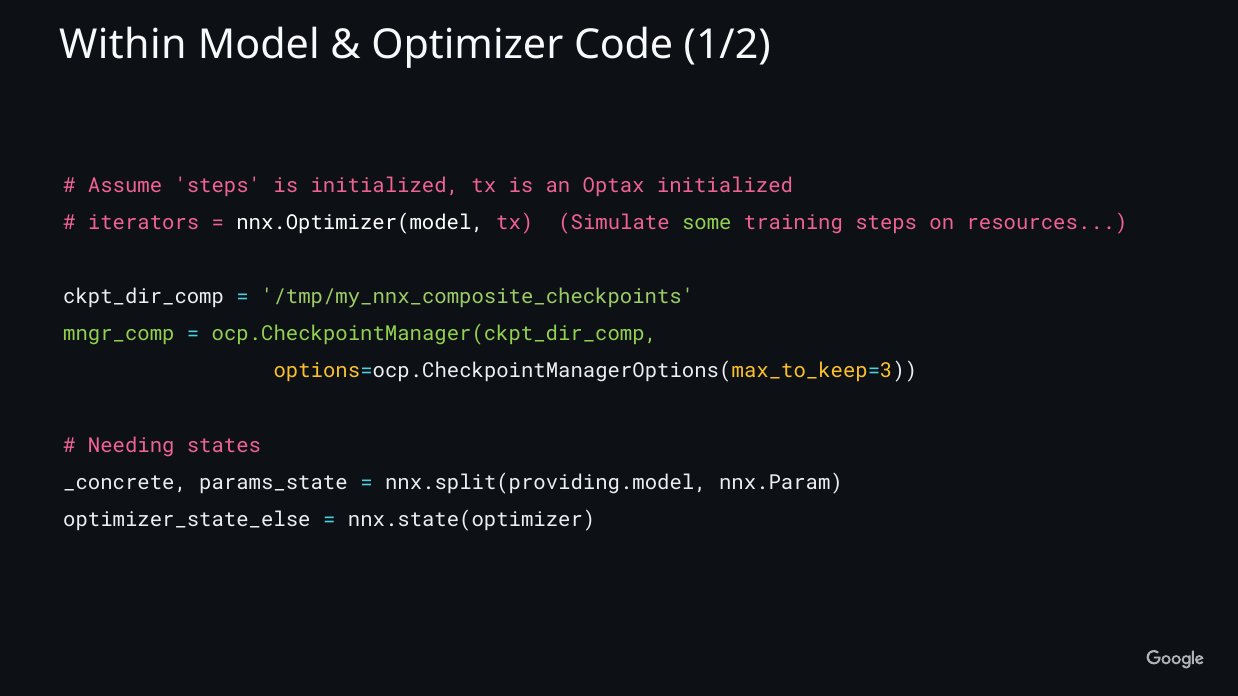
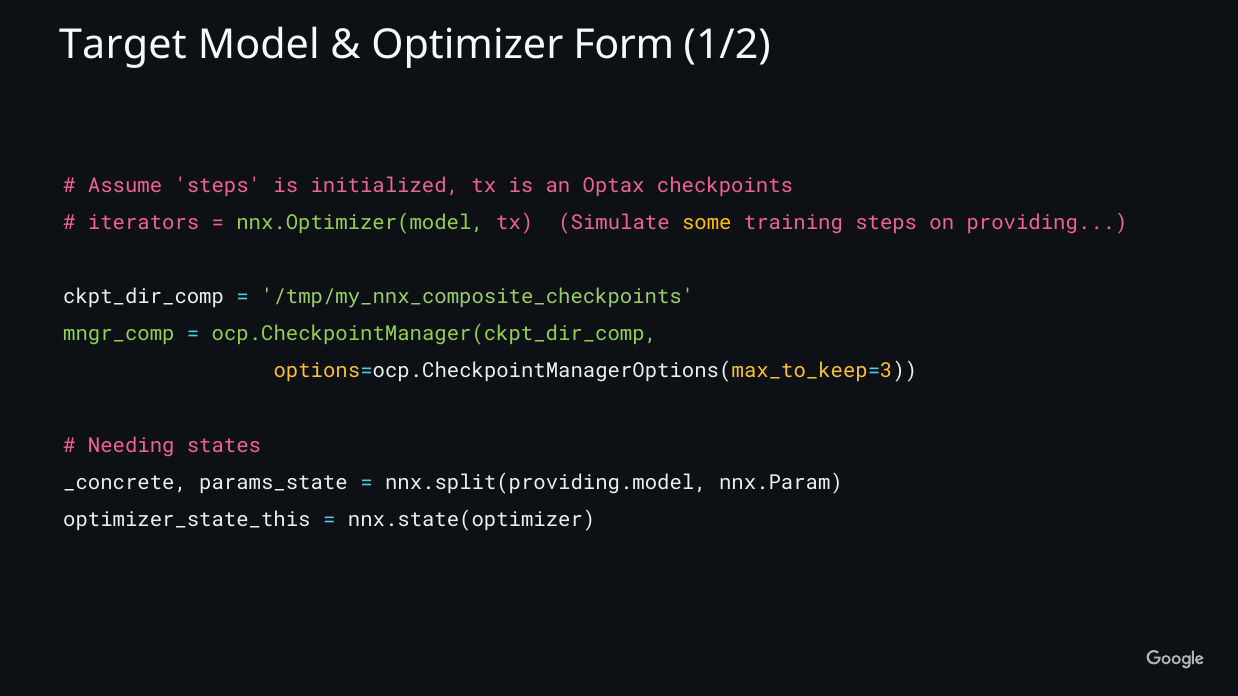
Within: Within -> Target (123, 45)
Code: Code -> Form (624, 45)
Optax initialized: initialized -> checkpoints (725, 185)
nnx.Optimizer(model colour: white -> light green (360, 223)
some colour: light green -> yellow (707, 223)
resources: resources -> providing (1047, 223)
optimizer_state_else: optimizer_state_else -> optimizer_state_this (187, 520)
